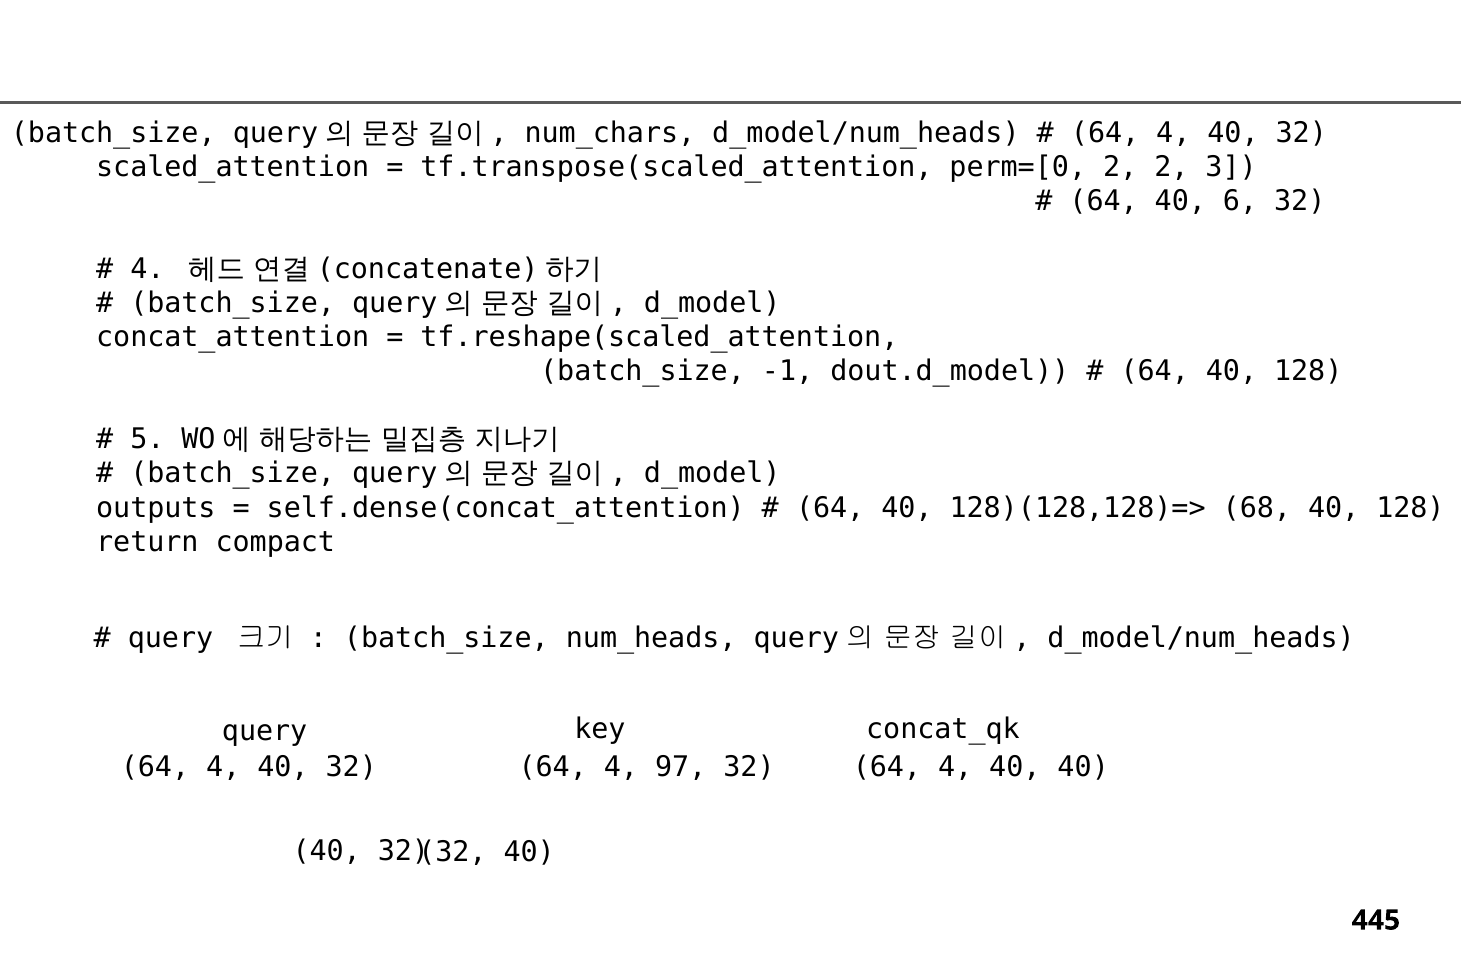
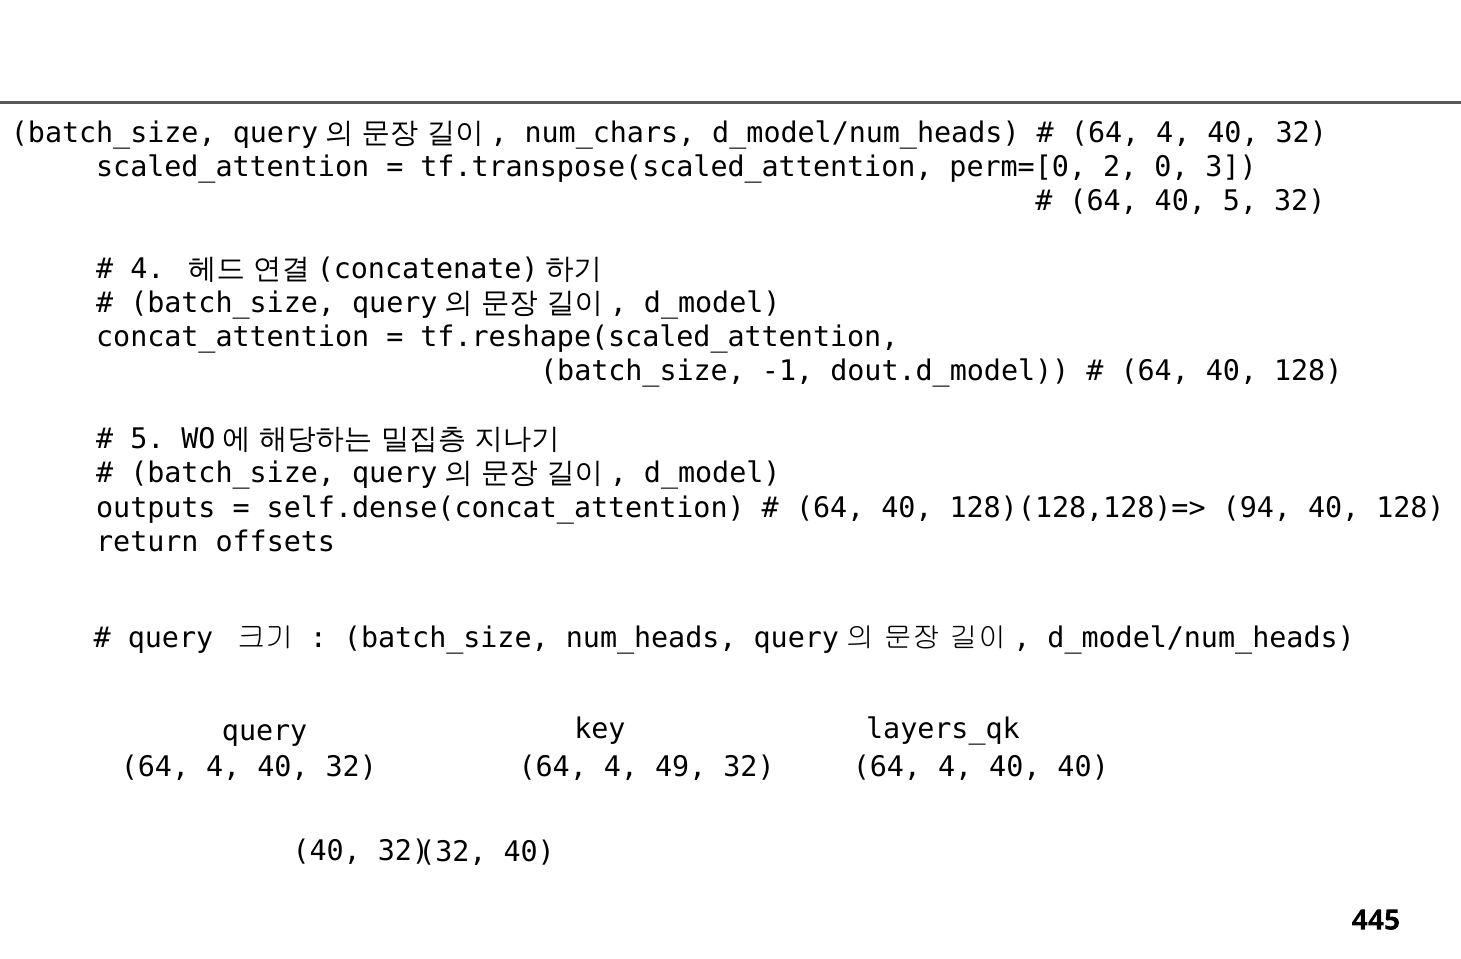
2 2: 2 -> 0 (1171, 167)
40 6: 6 -> 5 (1240, 201)
68: 68 -> 94 (1257, 508)
compact: compact -> offsets (275, 542)
concat_qk: concat_qk -> layers_qk (943, 729)
97: 97 -> 49 (681, 768)
